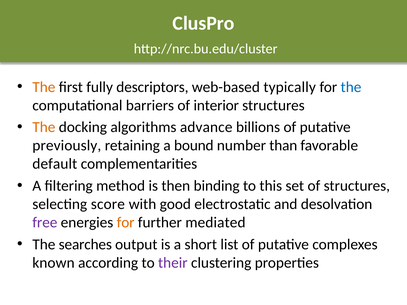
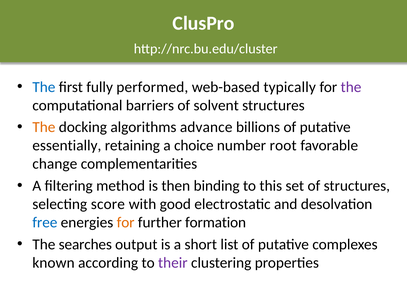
The colour: orange -> blue (44, 87)
descriptors: descriptors -> performed (152, 87)
the colour: blue -> purple (351, 87)
interior: interior -> solvent (216, 105)
previously: previously -> essentially (67, 146)
bound: bound -> choice (194, 146)
than: than -> root (283, 146)
default: default -> change (55, 164)
free colour: purple -> blue (45, 223)
mediated: mediated -> formation (216, 223)
